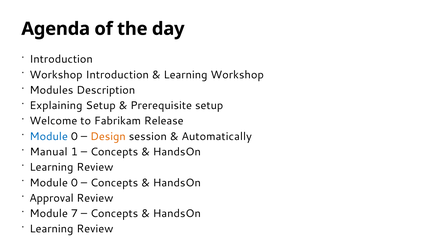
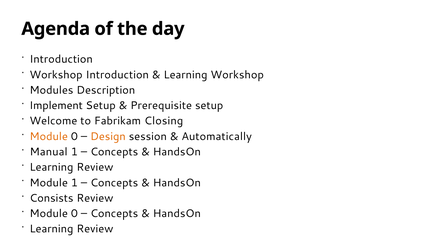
Explaining: Explaining -> Implement (56, 106)
Release: Release -> Closing (164, 121)
Module colour: blue -> orange (49, 137)
0: 0 -> 1 (74, 183)
Approval: Approval -> Consists (51, 199)
7: 7 -> 0 (74, 214)
